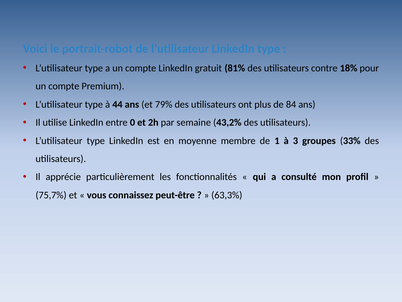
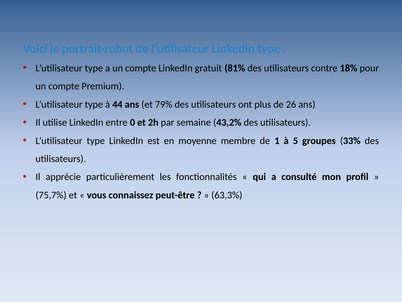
84: 84 -> 26 (291, 104)
3: 3 -> 5 (295, 140)
